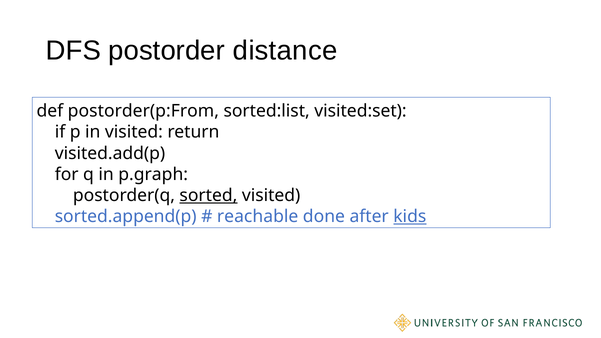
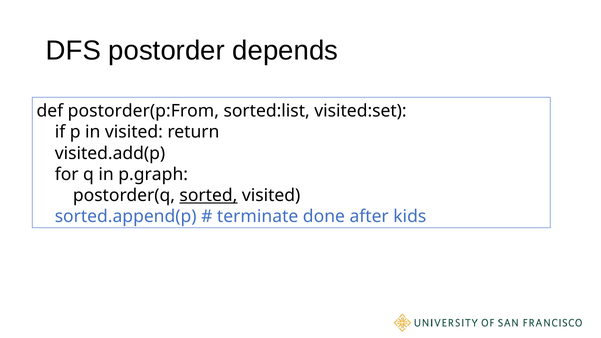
distance: distance -> depends (285, 50)
reachable: reachable -> terminate (258, 216)
kids underline: present -> none (410, 216)
